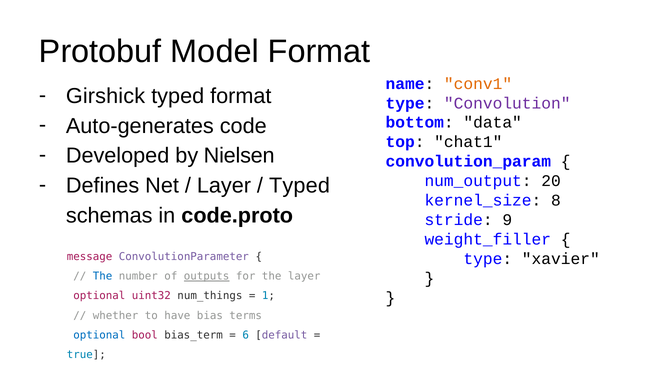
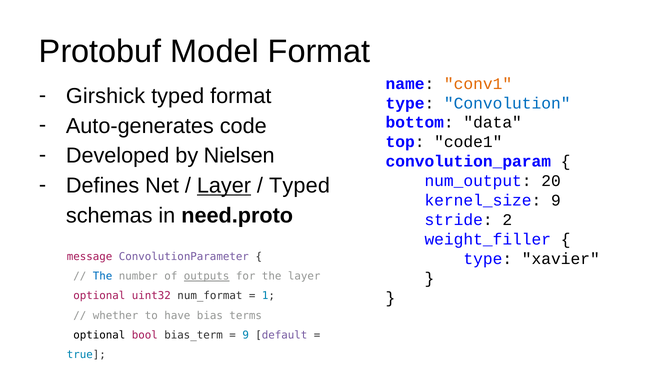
Convolution colour: purple -> blue (507, 103)
chat1: chat1 -> code1 (468, 142)
Layer underline: none -> present (224, 186)
kernel_size 8: 8 -> 9 (556, 201)
code.proto: code.proto -> need.proto (237, 216)
9: 9 -> 2 (507, 220)
num_things: num_things -> num_format (210, 296)
optional colour: blue -> black (99, 335)
6: 6 -> 9 (246, 335)
